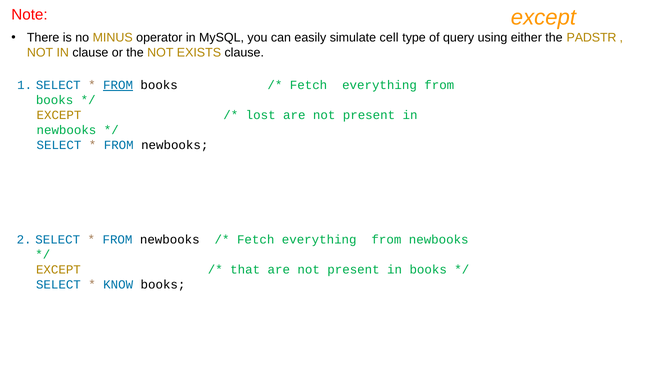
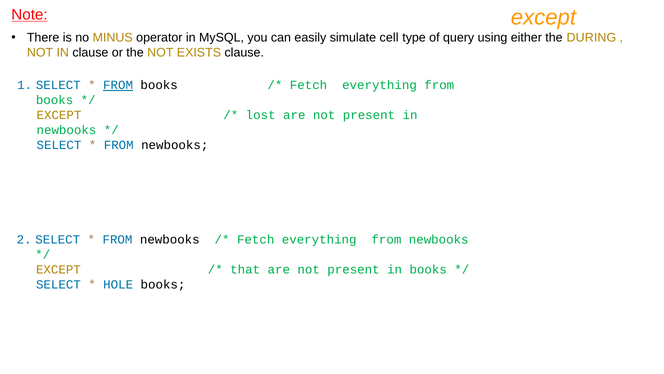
Note underline: none -> present (29, 15)
PADSTR: PADSTR -> DURING (591, 38)
KNOW: KNOW -> HOLE (118, 284)
